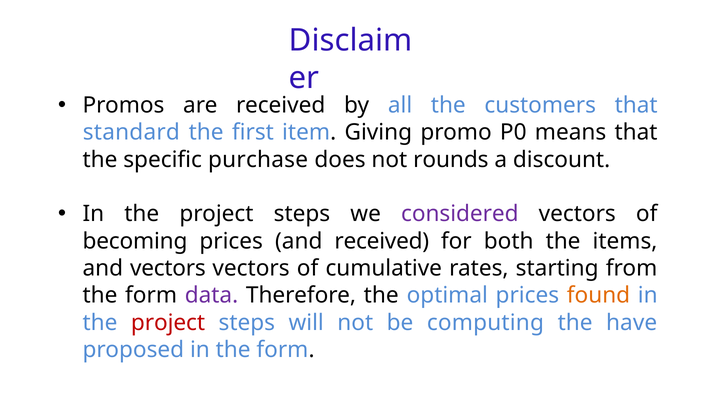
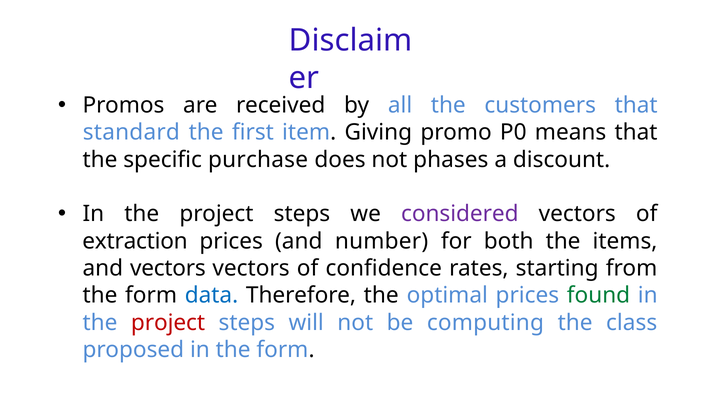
rounds: rounds -> phases (451, 160)
becoming: becoming -> extraction (135, 241)
and received: received -> number (382, 241)
cumulative: cumulative -> confidence (384, 268)
data colour: purple -> blue (211, 295)
found colour: orange -> green (598, 295)
have: have -> class (632, 322)
